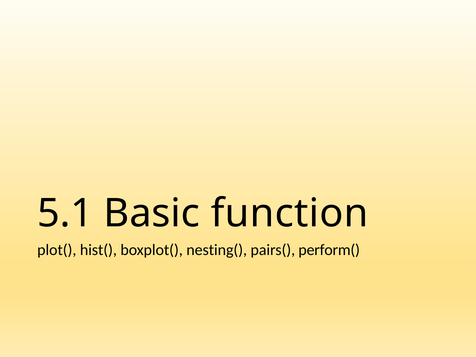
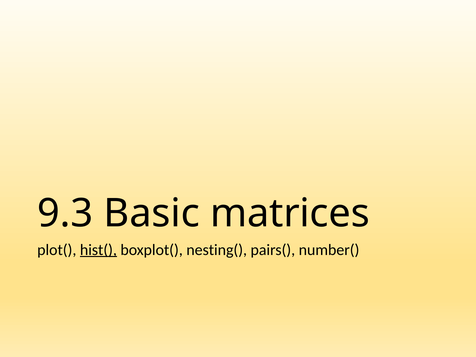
5.1: 5.1 -> 9.3 (65, 213)
function: function -> matrices (290, 213)
hist( underline: none -> present (98, 250)
perform(: perform( -> number( (329, 250)
